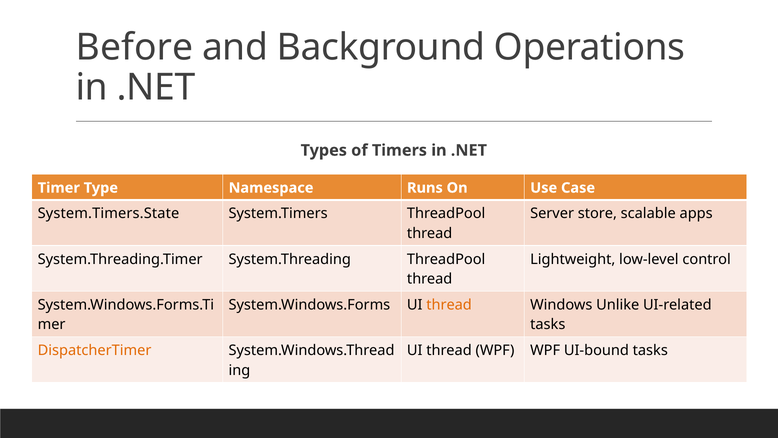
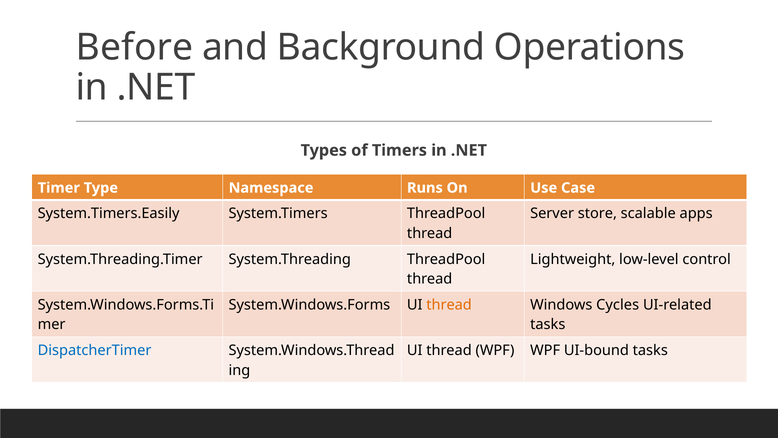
System.Timers.State: System.Timers.State -> System.Timers.Easily (109, 213)
Unlike: Unlike -> Cycles (618, 305)
DispatcherTimer colour: orange -> blue (95, 350)
